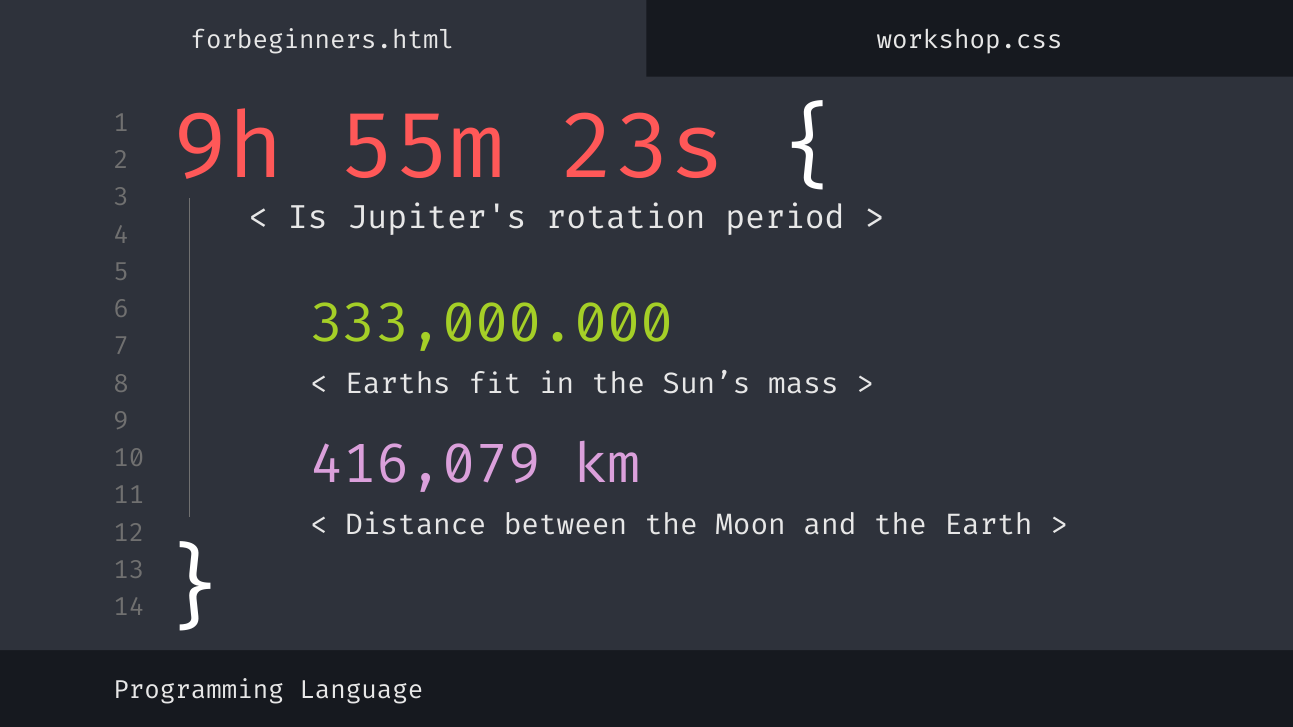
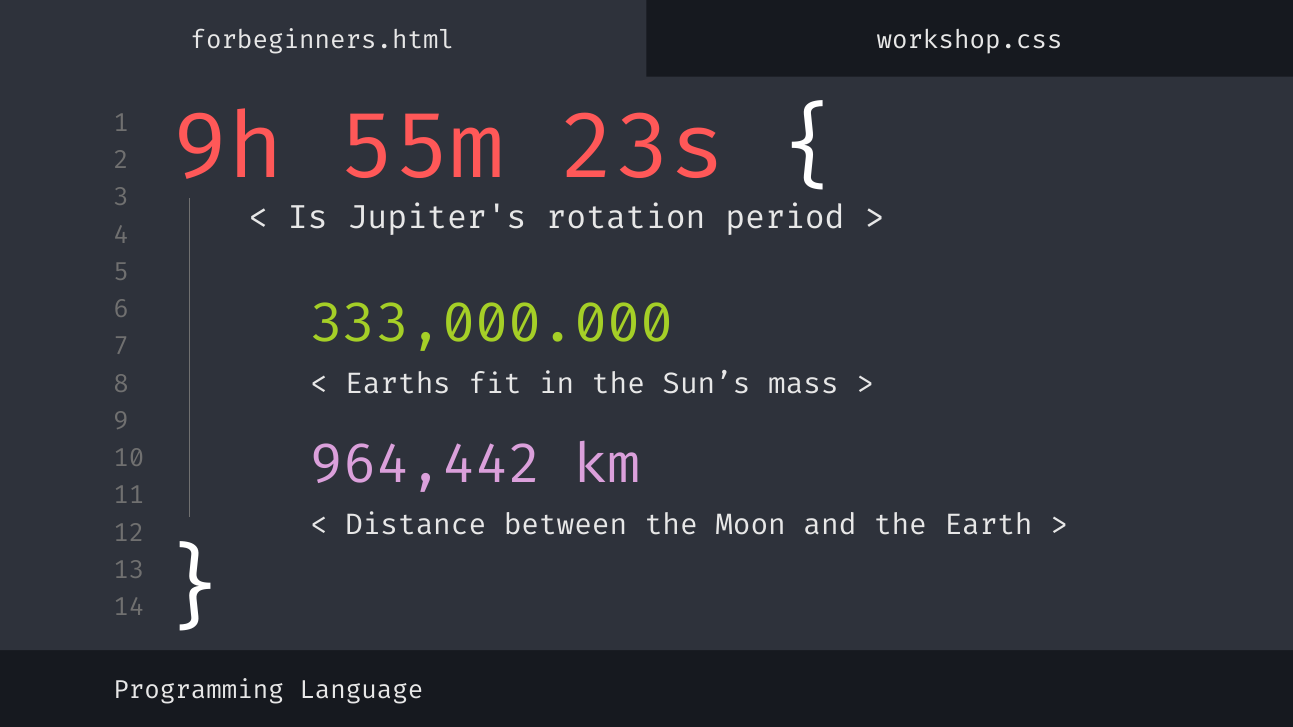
416,079: 416,079 -> 964,442 (426, 465)
